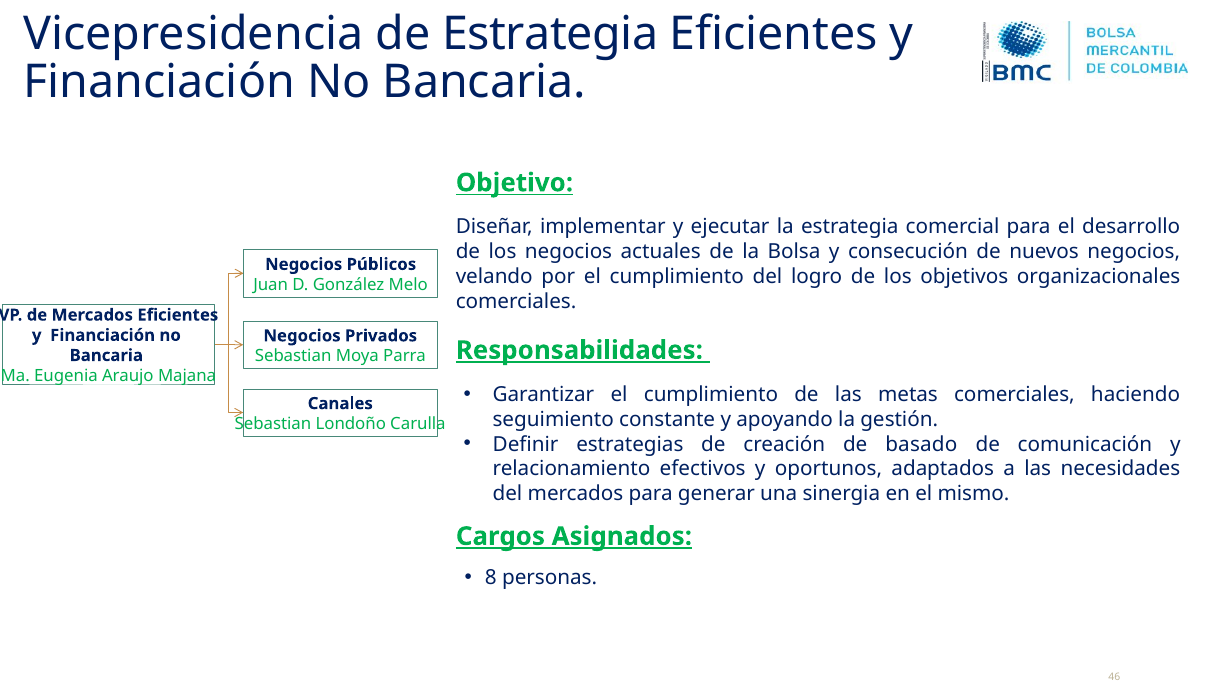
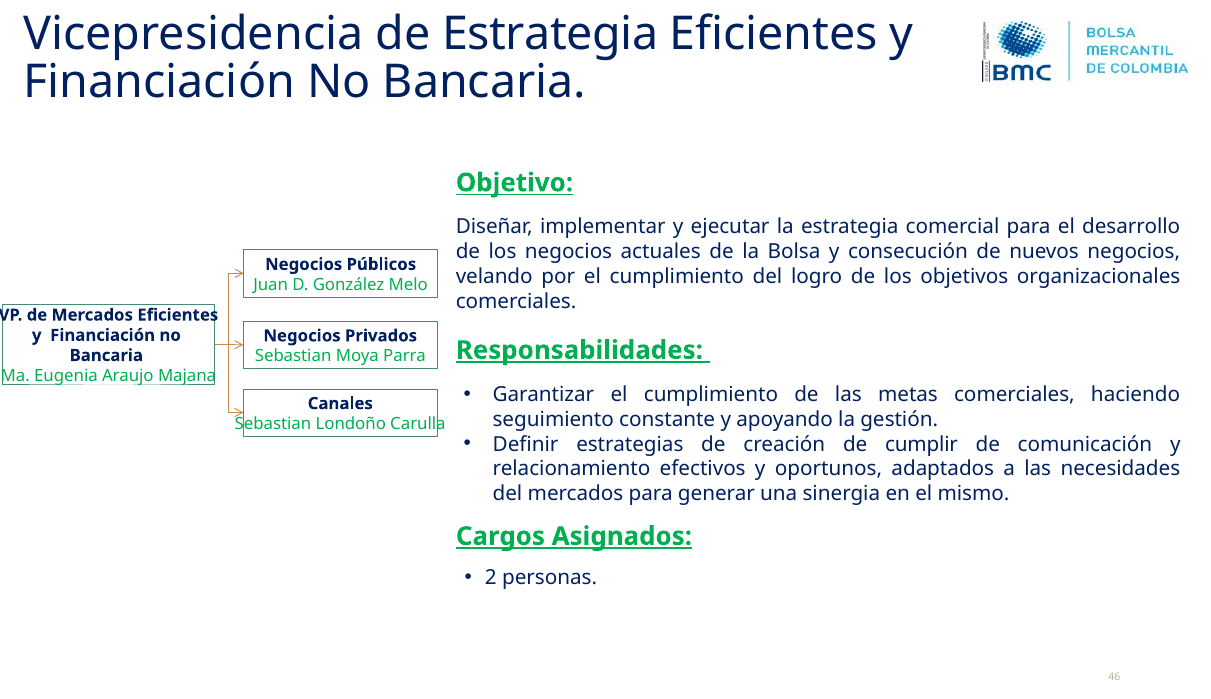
basado: basado -> cumplir (922, 444)
8: 8 -> 2 (491, 578)
